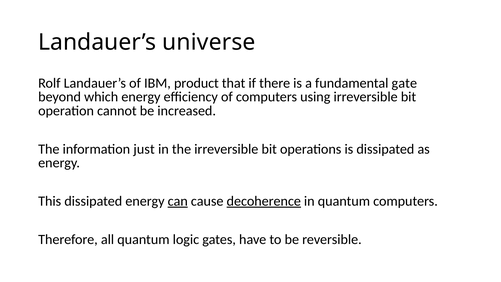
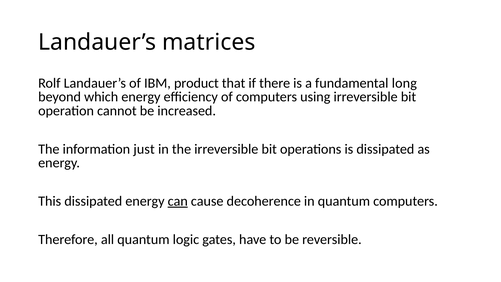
universe: universe -> matrices (209, 42)
gate: gate -> long (404, 83)
decoherence underline: present -> none (264, 201)
